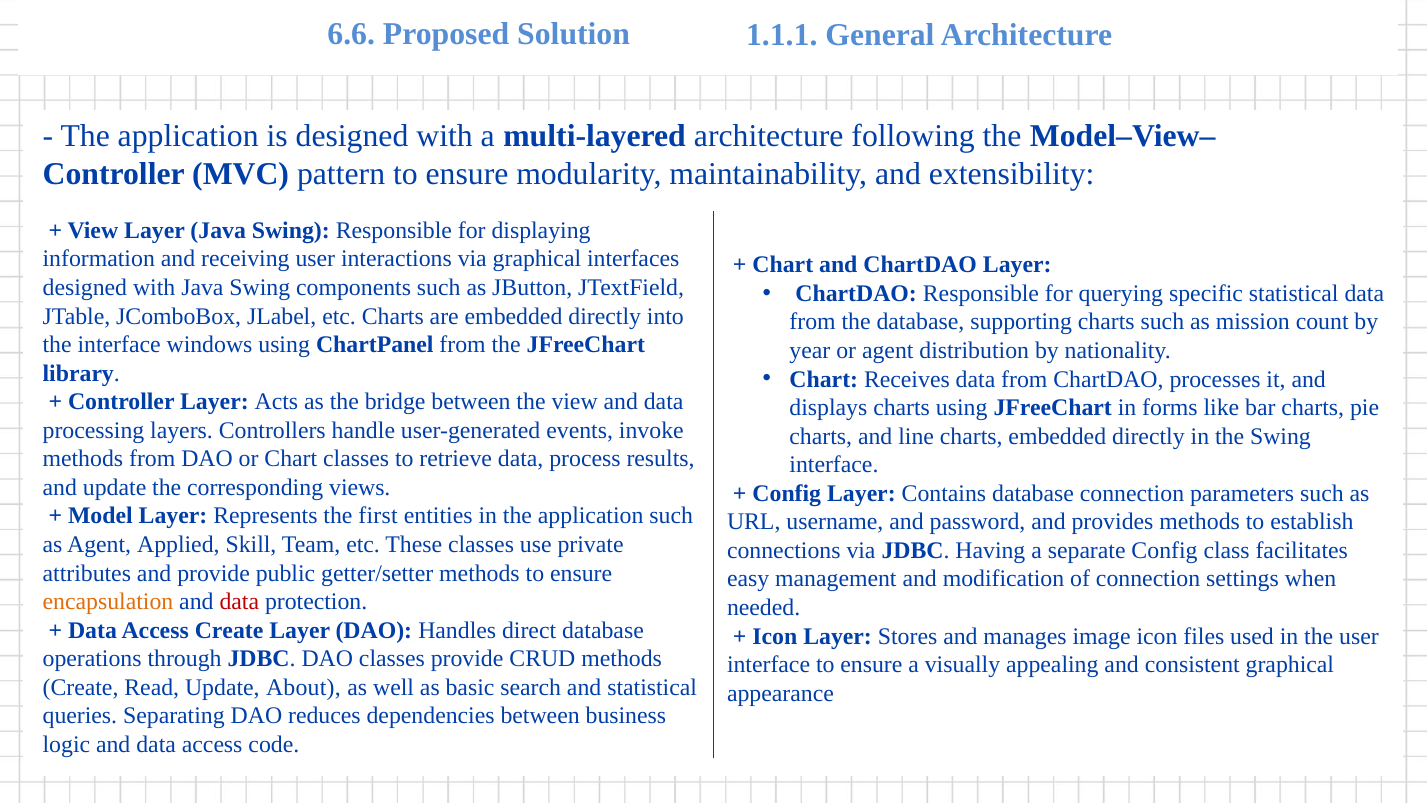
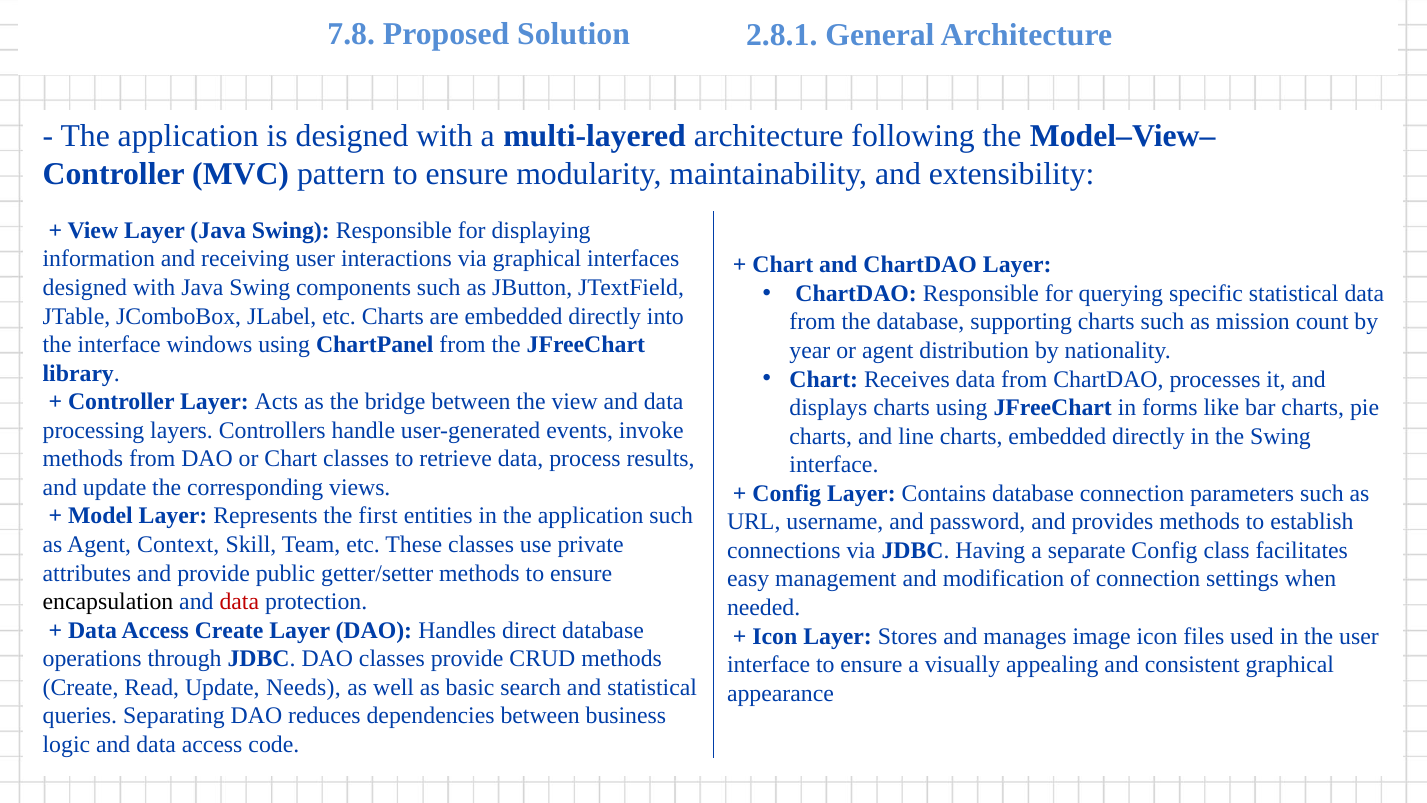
6.6: 6.6 -> 7.8 (351, 34)
1.1.1: 1.1.1 -> 2.8.1 (782, 35)
Applied: Applied -> Context (178, 544)
encapsulation colour: orange -> black (108, 602)
About: About -> Needs (303, 687)
